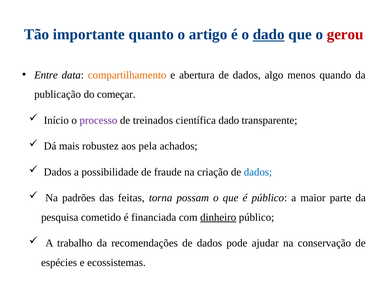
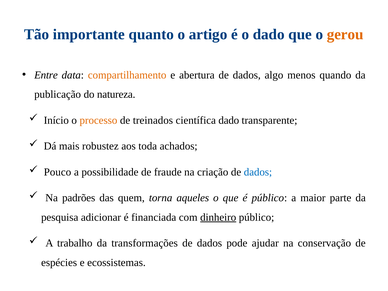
dado underline: present -> none (269, 35)
gerou colour: red -> orange (345, 35)
começar: começar -> natureza (116, 94)
processo colour: purple -> orange (98, 120)
pela: pela -> toda (148, 146)
Dados: Dados -> Pouco (58, 172)
feitas: feitas -> quem (131, 198)
possam: possam -> aqueles (193, 198)
cometido: cometido -> adicionar (101, 217)
recomendações: recomendações -> transformações (145, 243)
